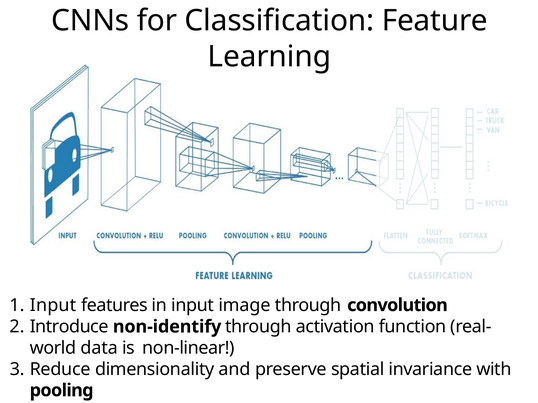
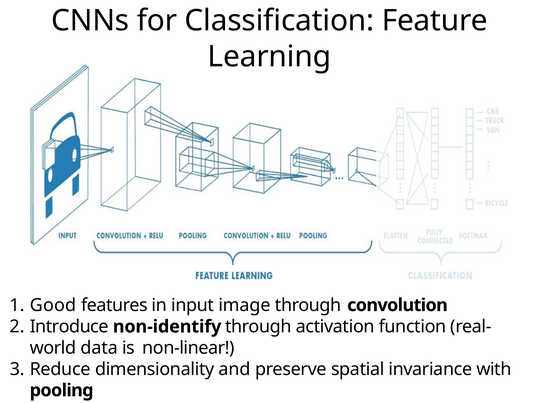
Input: Input -> Good (53, 306)
